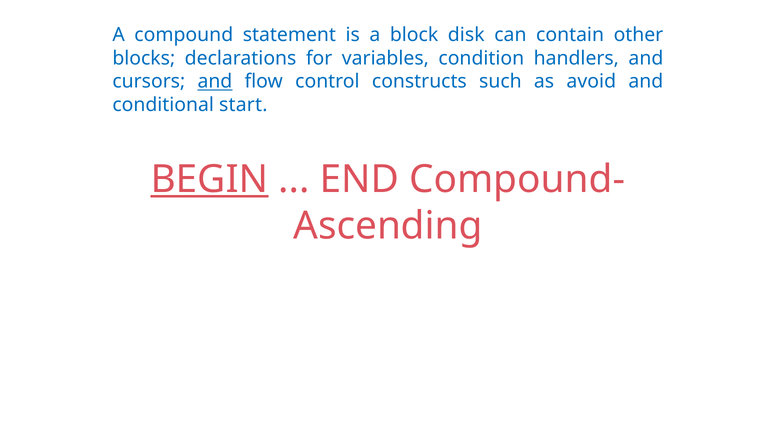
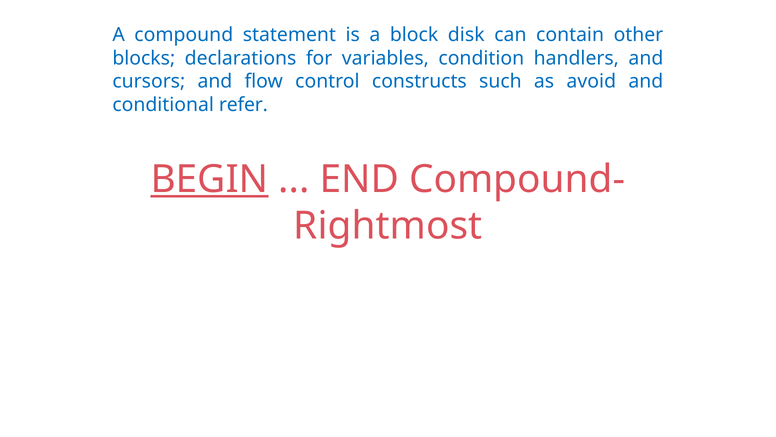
and underline: present -> none (215, 82)
start: start -> refer (243, 105)
Ascending: Ascending -> Rightmost (388, 226)
